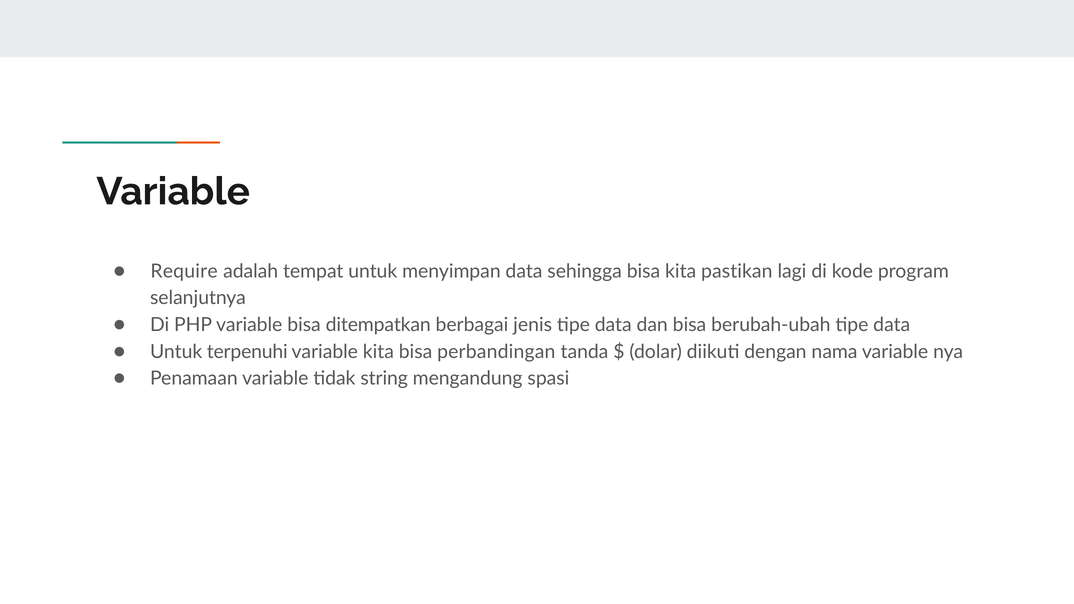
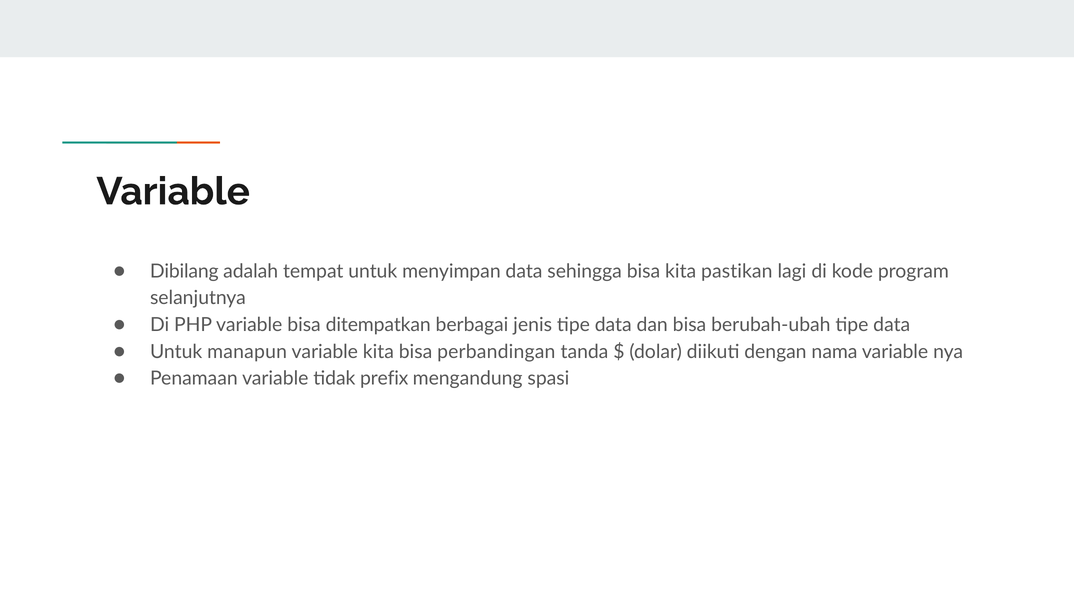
Require: Require -> Dibilang (184, 271)
terpenuhi: terpenuhi -> manapun (247, 352)
string: string -> prefix (384, 378)
